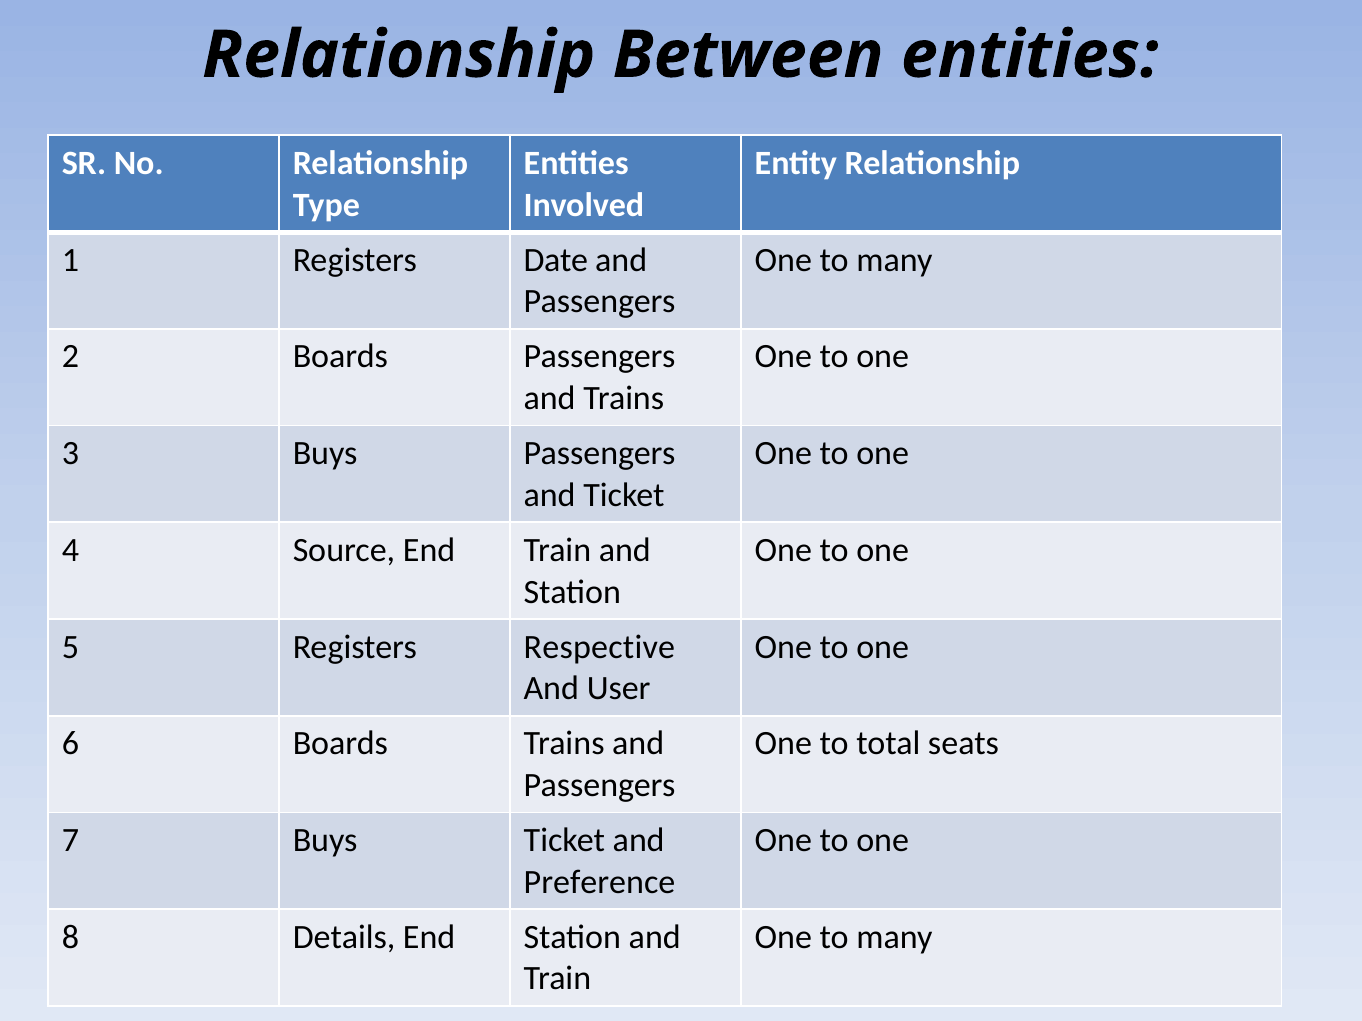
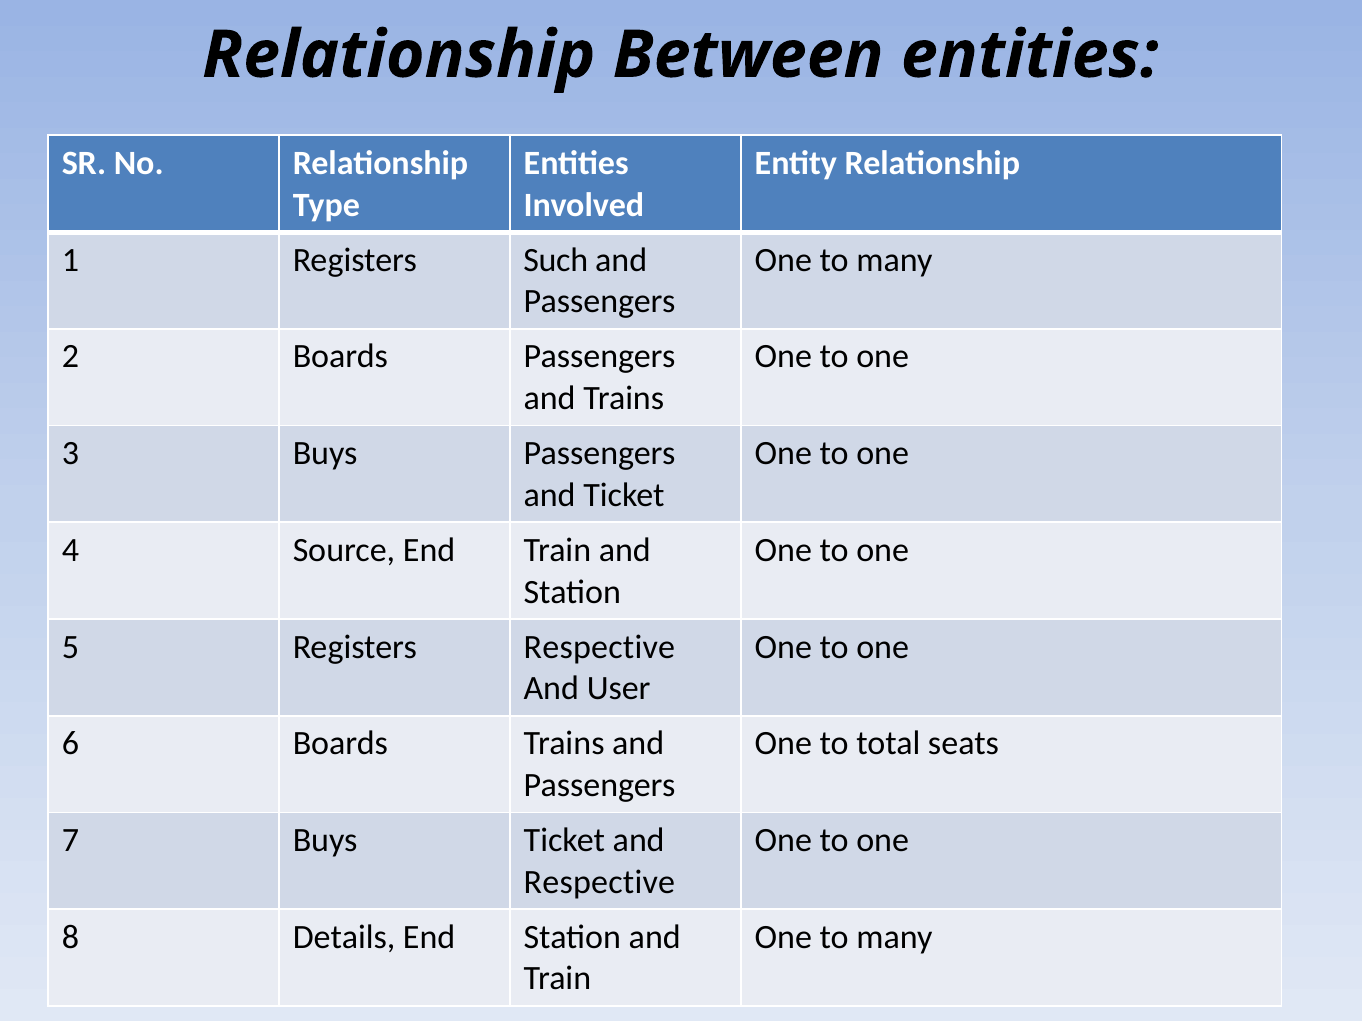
Date: Date -> Such (556, 260)
Preference: Preference -> Respective (599, 882)
